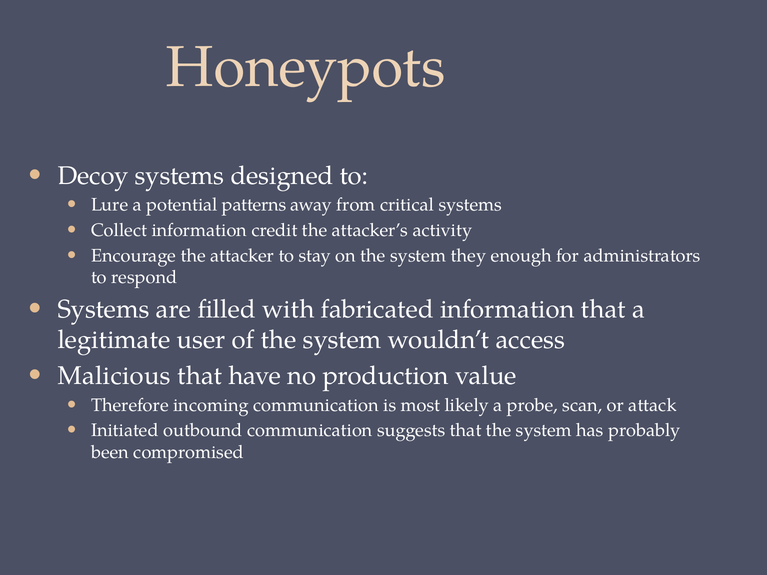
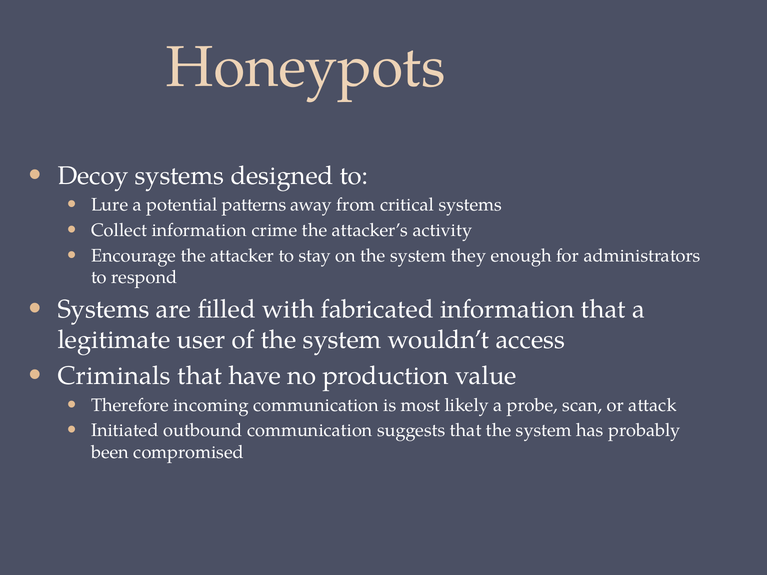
credit: credit -> crime (274, 230)
Malicious: Malicious -> Criminals (114, 376)
